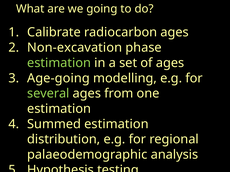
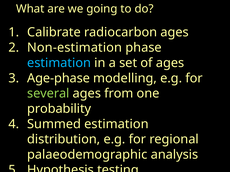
Non-excavation: Non-excavation -> Non-estimation (75, 48)
estimation colour: light green -> light blue (59, 63)
Age-going: Age-going -> Age-phase (59, 78)
estimation: estimation -> probability (59, 109)
